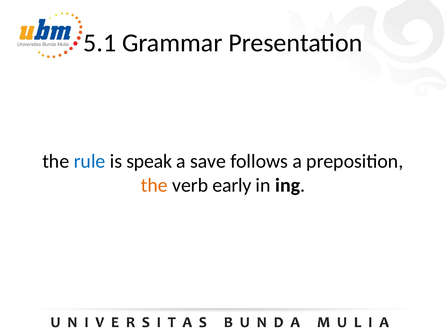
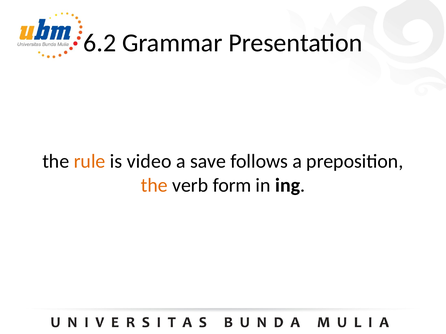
5.1: 5.1 -> 6.2 (100, 43)
rule colour: blue -> orange (90, 162)
speak: speak -> video (149, 162)
early: early -> form (232, 185)
